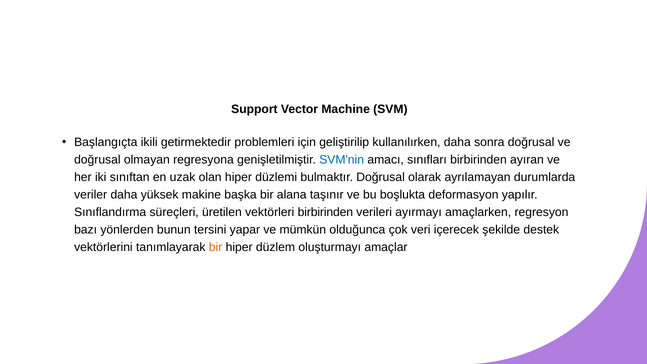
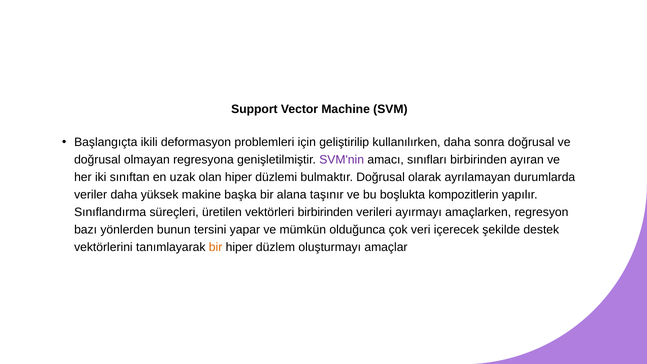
getirmektedir: getirmektedir -> deformasyon (196, 142)
SVM'nin colour: blue -> purple (342, 160)
deformasyon: deformasyon -> kompozitlerin (464, 195)
